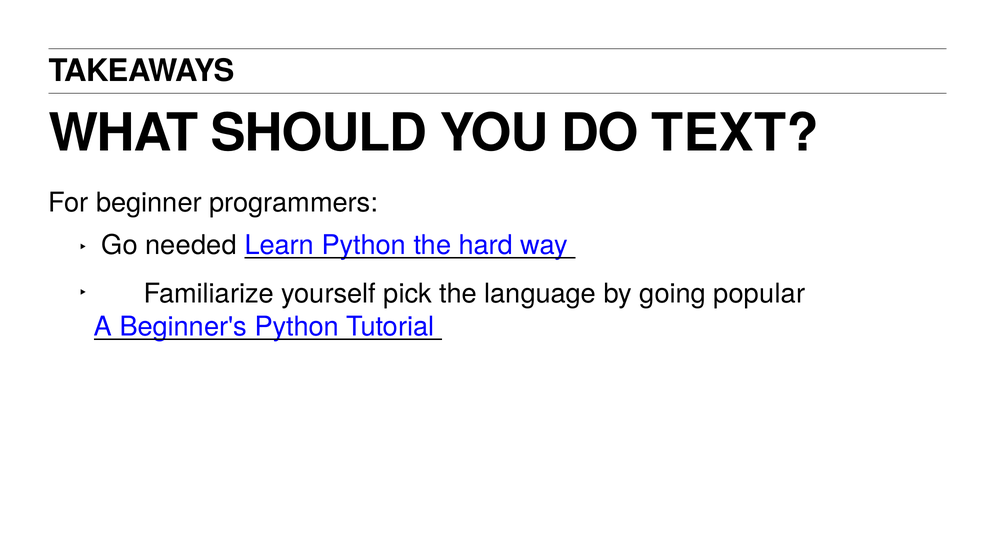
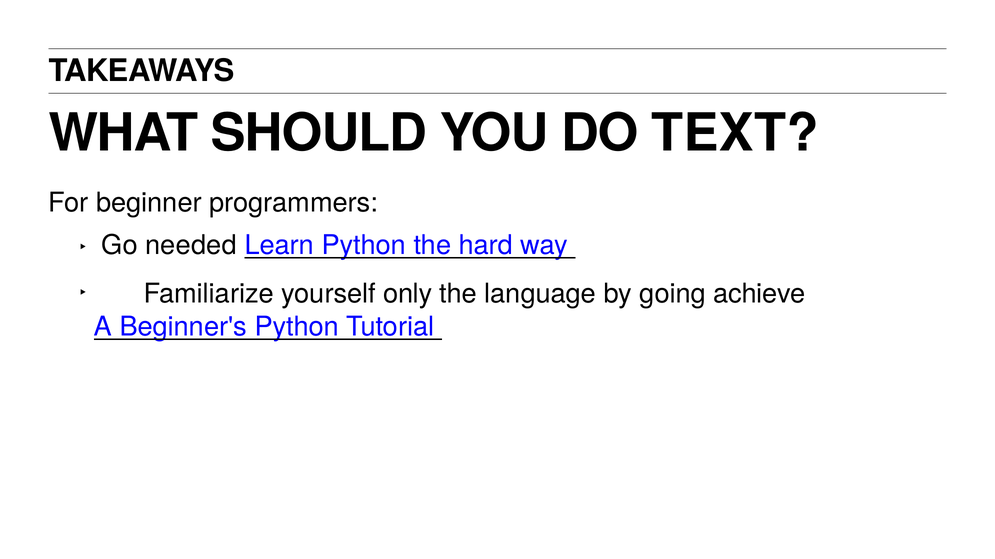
pick: pick -> only (408, 294)
popular: popular -> achieve (759, 294)
